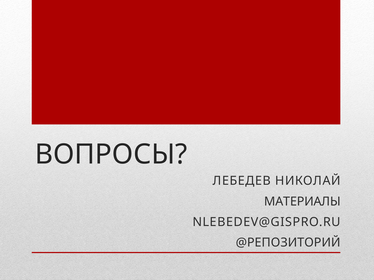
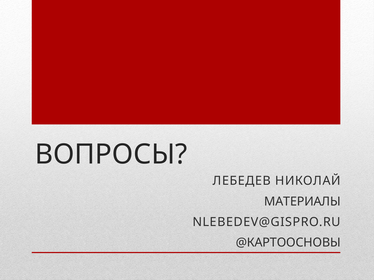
@РЕПОЗИТОРИЙ: @РЕПОЗИТОРИЙ -> @КАРТООСНОВЫ (288, 243)
